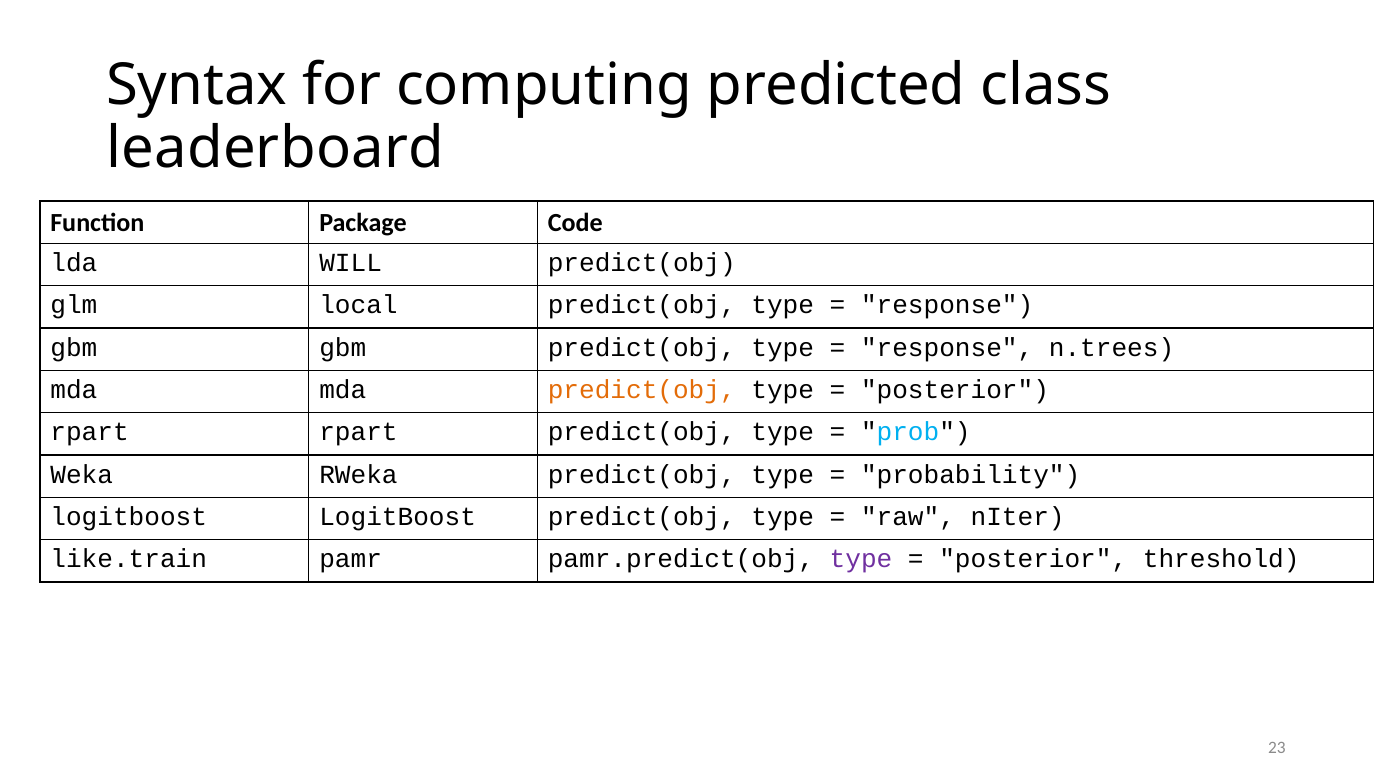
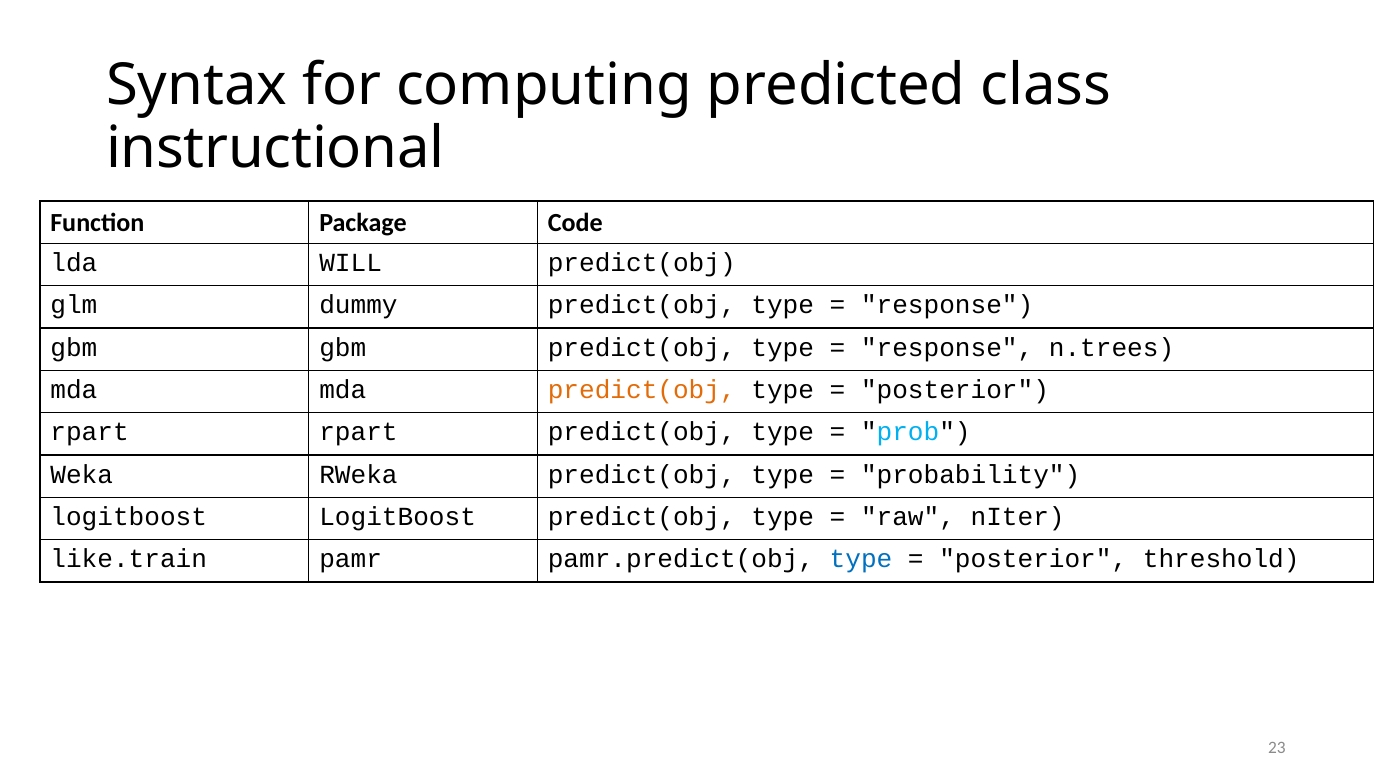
leaderboard: leaderboard -> instructional (275, 148)
local: local -> dummy (358, 305)
type colour: purple -> blue (861, 559)
